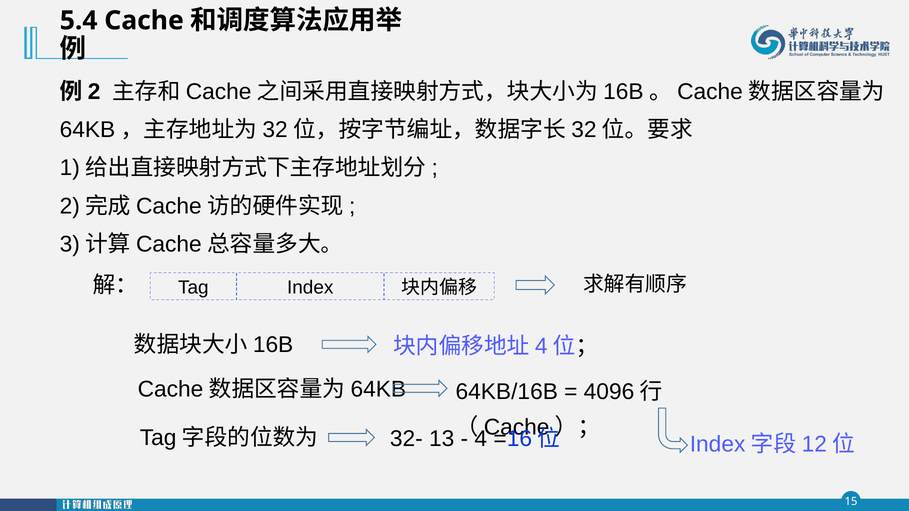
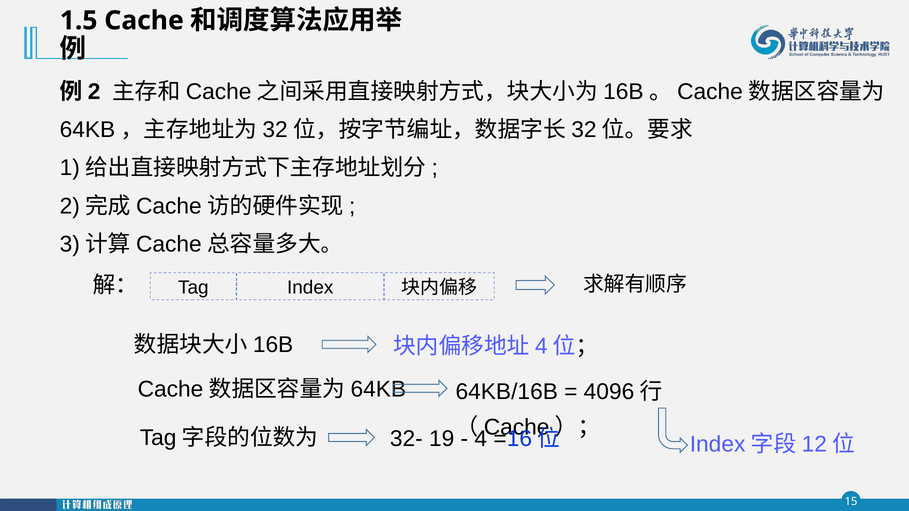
5.4: 5.4 -> 1.5 (79, 21)
13: 13 -> 19 (442, 439)
